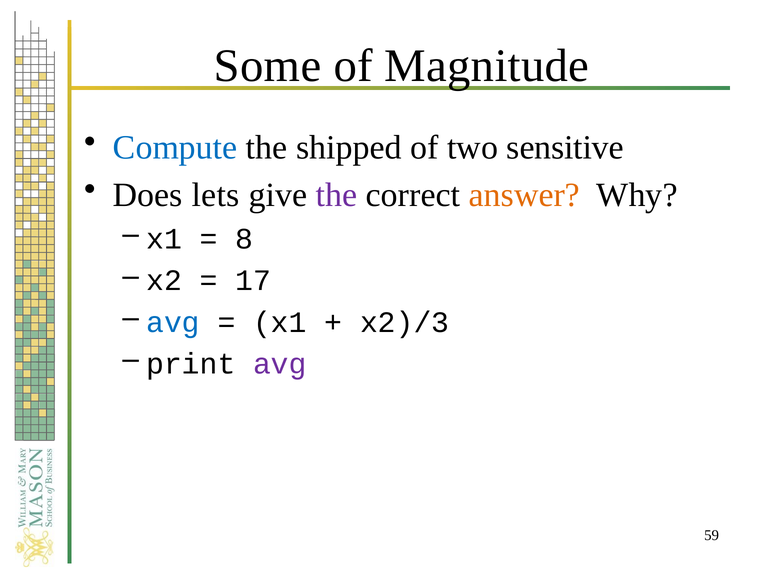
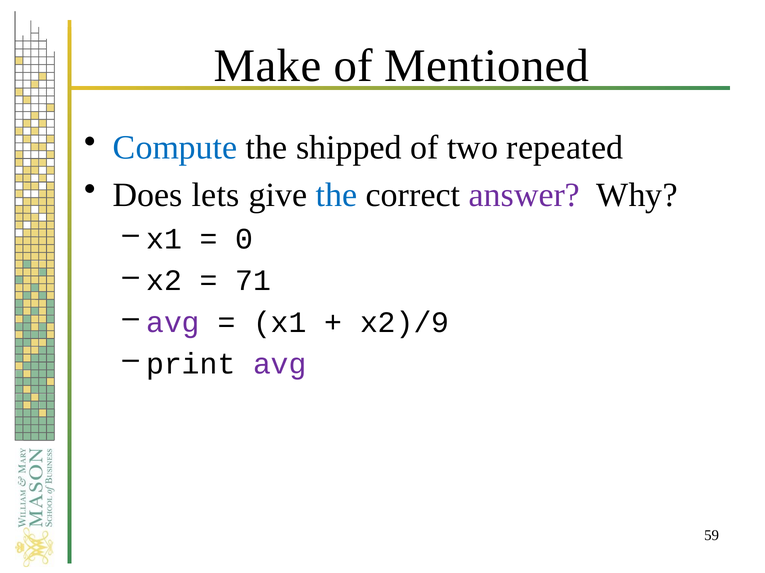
Some: Some -> Make (267, 66)
Magnitude: Magnitude -> Mentioned (487, 66)
sensitive: sensitive -> repeated (565, 148)
the colour: purple -> blue (337, 195)
answer colour: orange -> purple (524, 195)
8: 8 -> 0 (244, 239)
17: 17 -> 71 (253, 281)
avg colour: blue -> purple (173, 323)
x2)/3: x2)/3 -> x2)/9 (405, 323)
